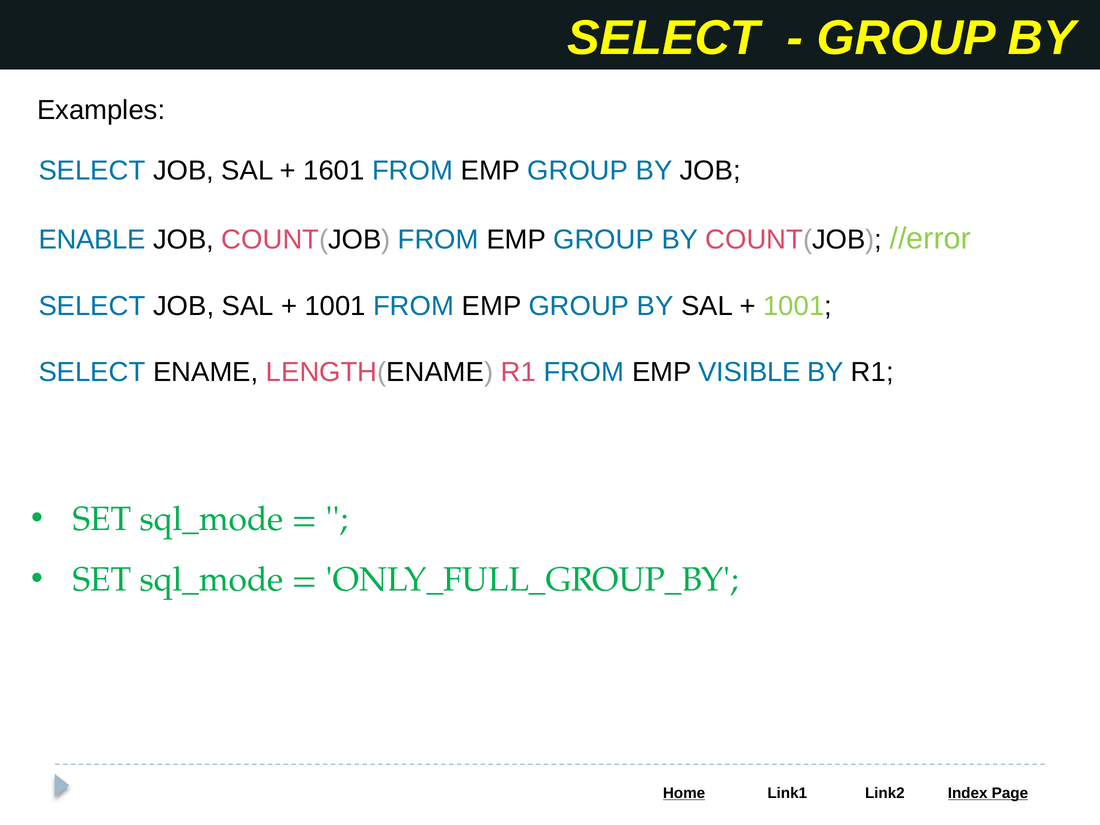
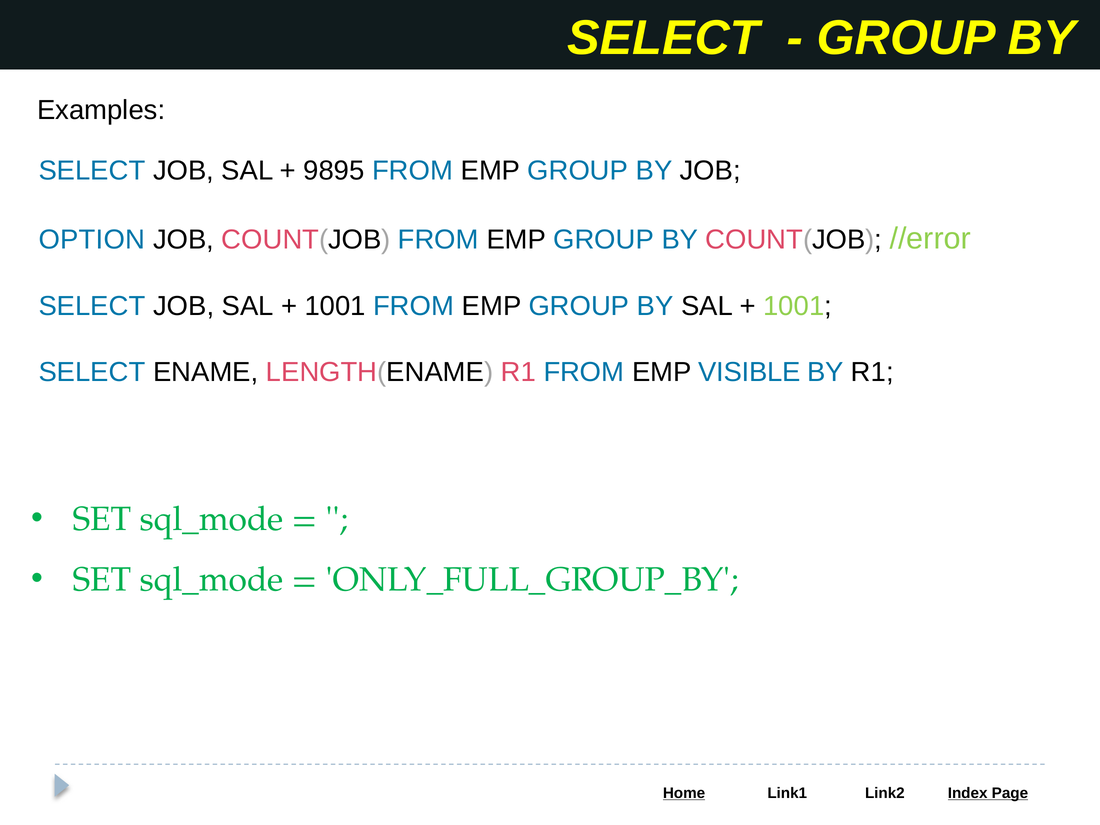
1601: 1601 -> 9895 (334, 171)
ENABLE: ENABLE -> OPTION (92, 240)
